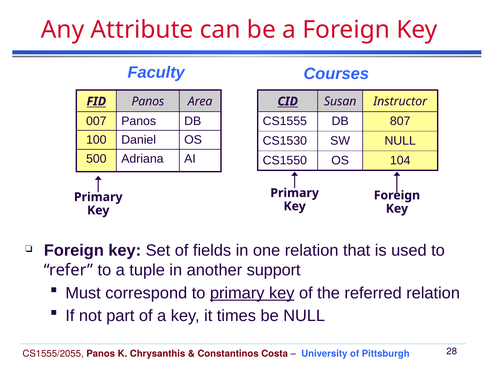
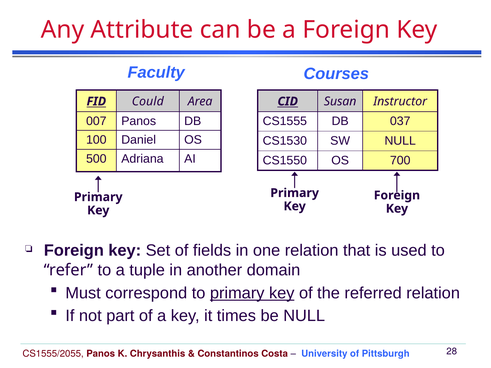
FID Panos: Panos -> Could (148, 102)
807: 807 -> 037 (400, 121)
104: 104 -> 700 (400, 160)
support: support -> domain (274, 270)
